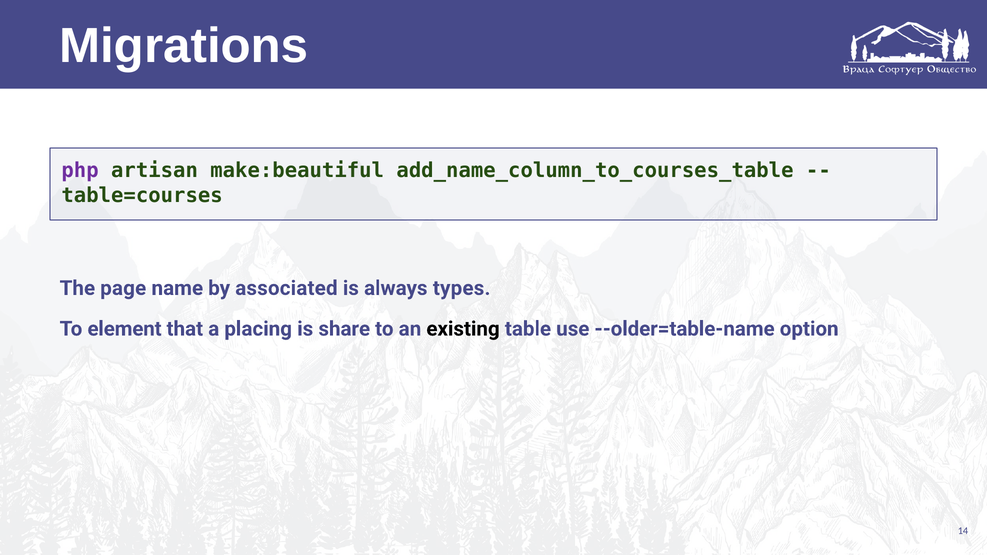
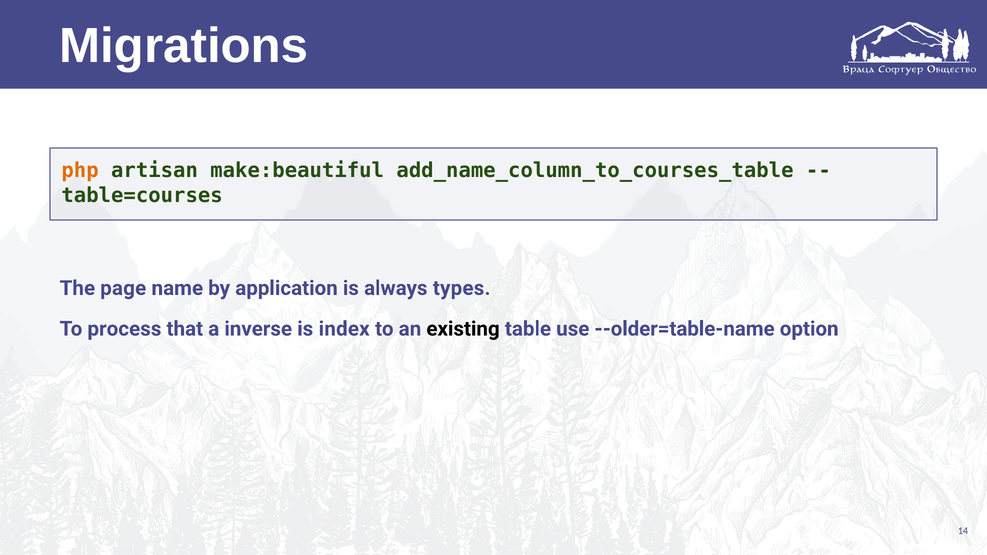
php colour: purple -> orange (80, 171)
associated: associated -> application (286, 288)
element: element -> process (124, 329)
placing: placing -> inverse (258, 329)
share: share -> index (344, 329)
